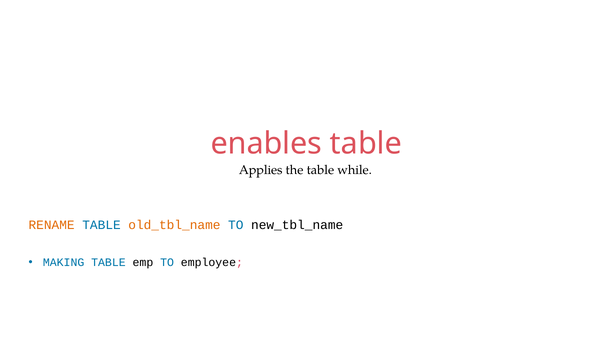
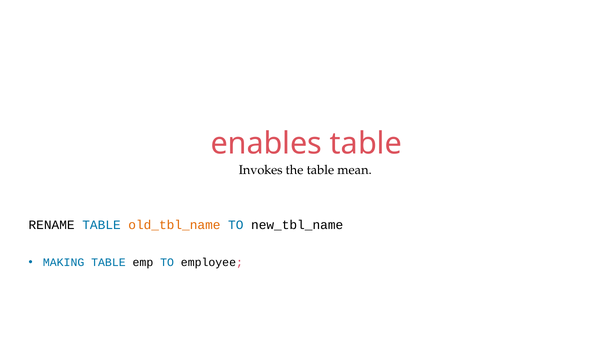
Applies: Applies -> Invokes (261, 170)
while: while -> mean (355, 170)
RENAME colour: orange -> black (52, 225)
